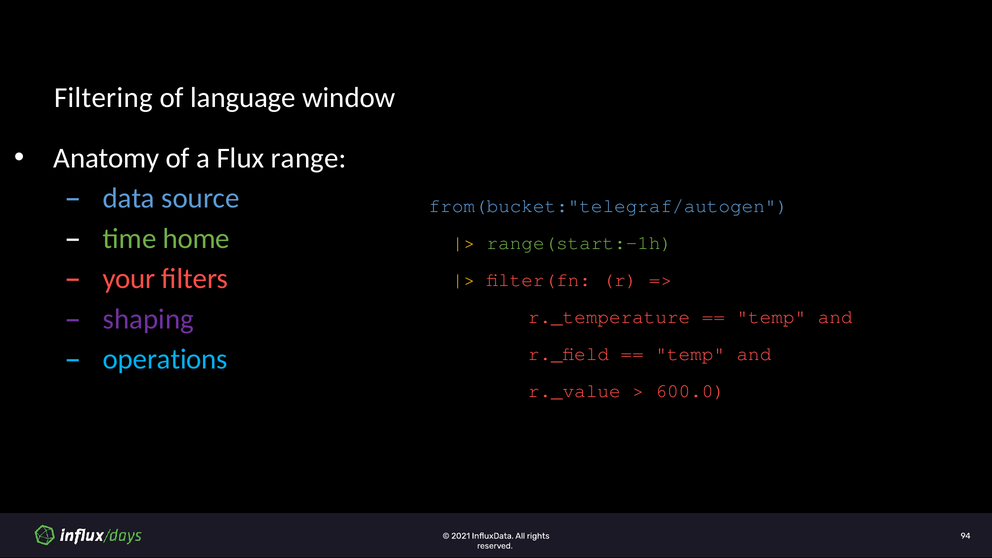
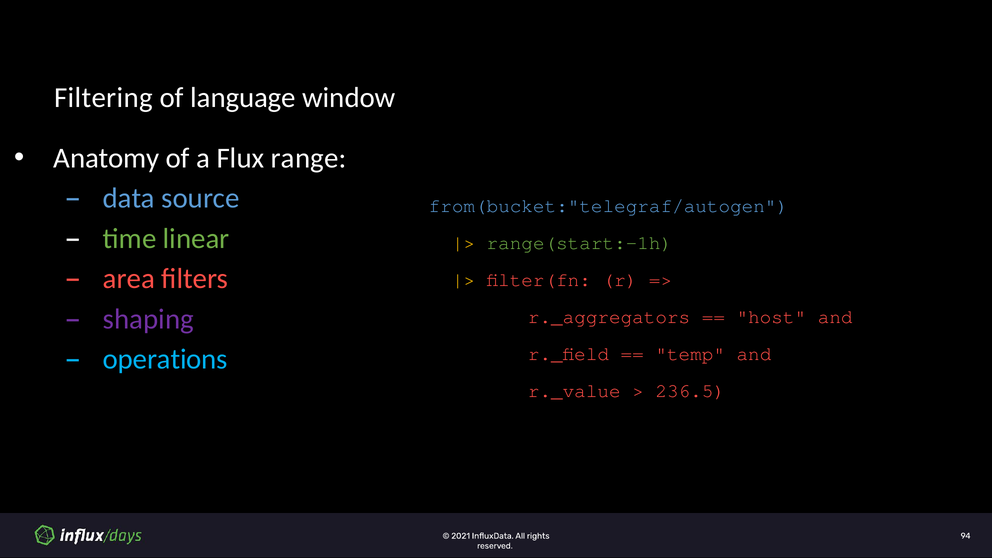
home: home -> linear (196, 239)
your: your -> area (129, 279)
r._temperature: r._temperature -> r._aggregators (609, 317)
temp: temp -> host (771, 317)
600.0: 600.0 -> 236.5 (690, 391)
